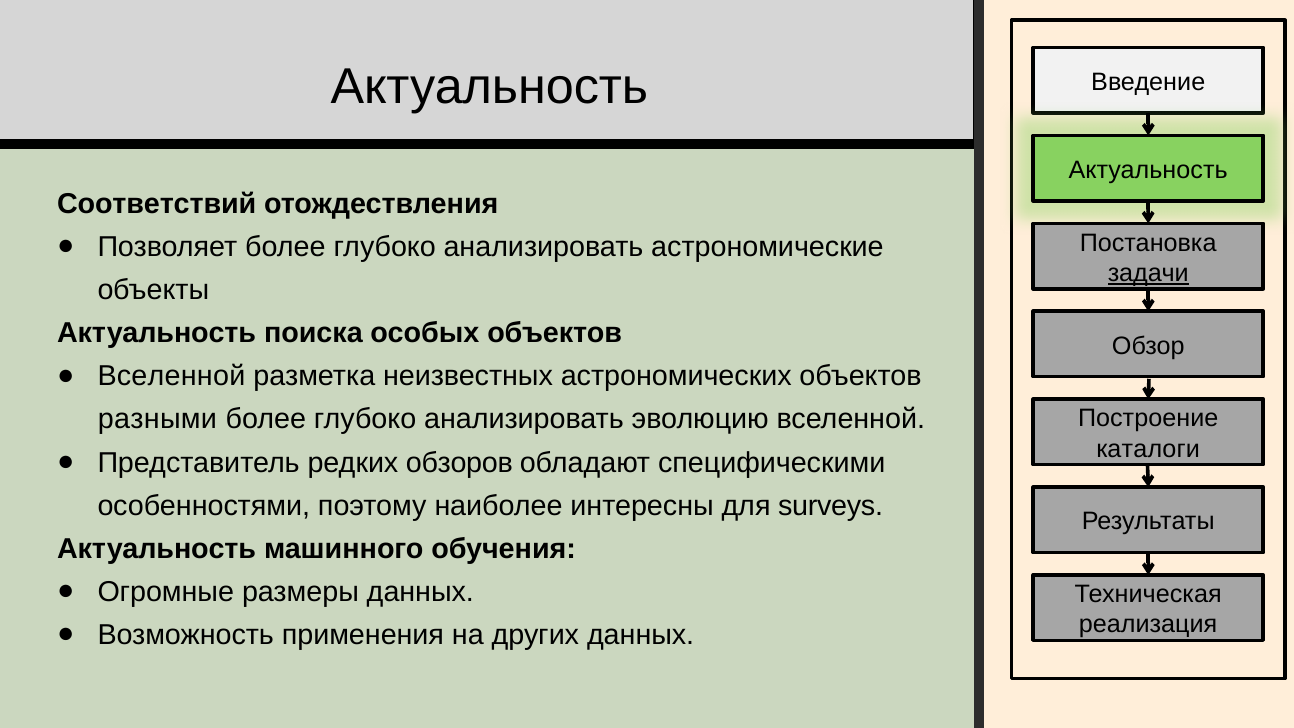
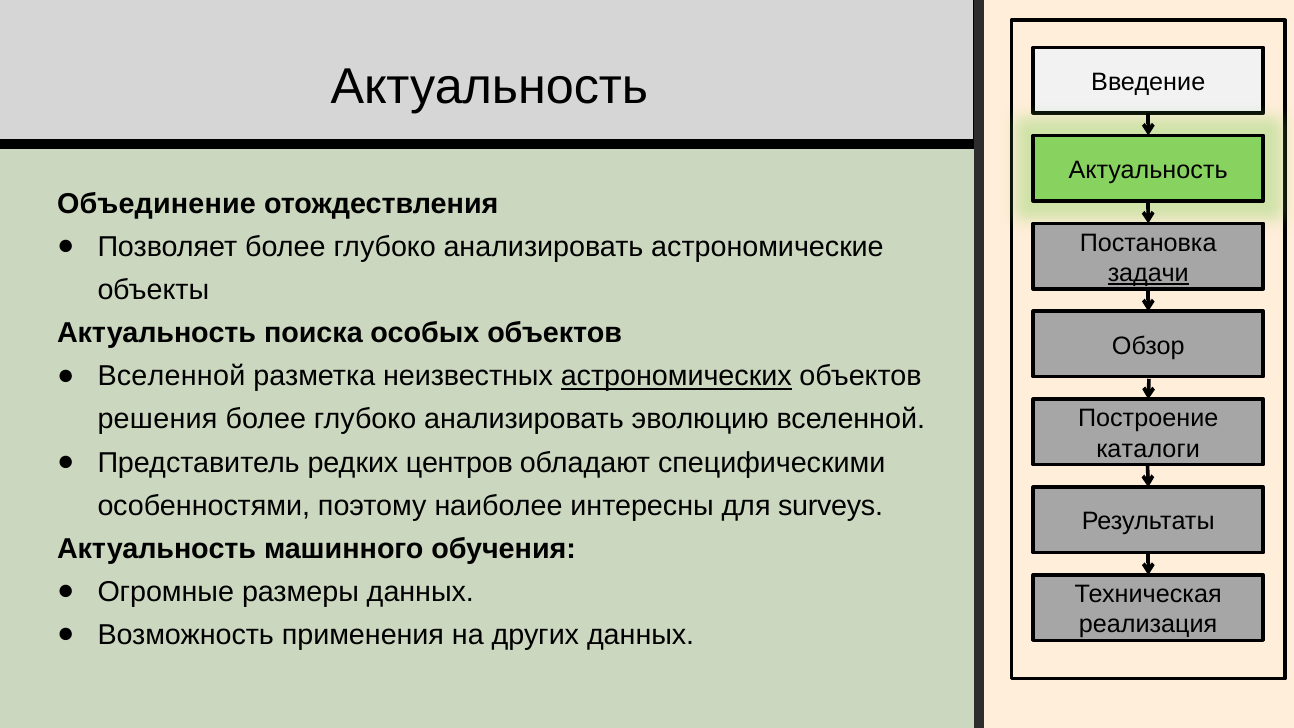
Соответствий: Соответствий -> Объединение (156, 204)
астрономических underline: none -> present (676, 376)
разными: разными -> решения (157, 419)
обзоров: обзоров -> центров (459, 462)
